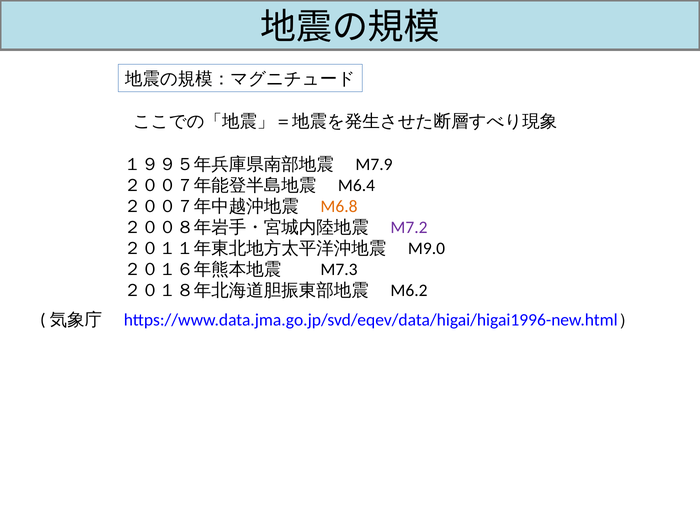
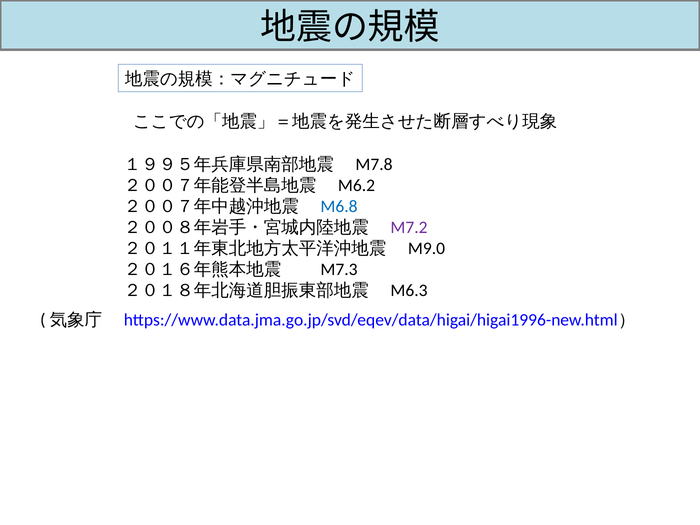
M7.9: M7.9 -> M7.8 (374, 164)
M6.4: M6.4 -> M6.2 (356, 185)
M6.8 colour: orange -> blue (339, 206)
M6.2: M6.2 -> M6.3 (409, 290)
